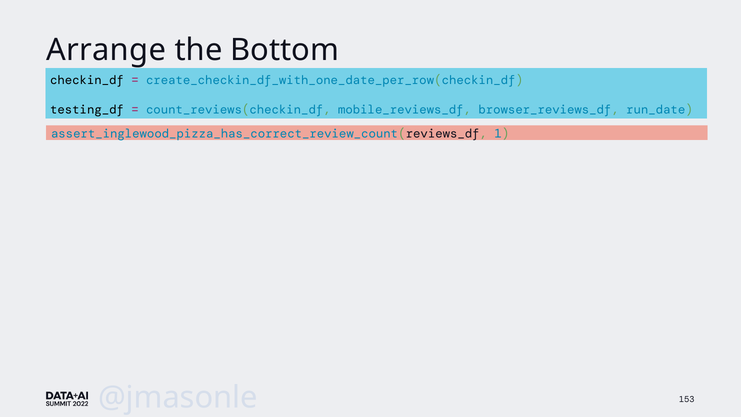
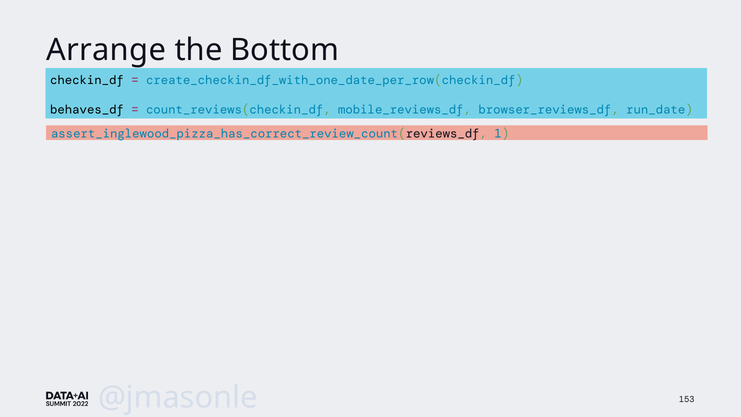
testing_df: testing_df -> behaves_df (87, 110)
